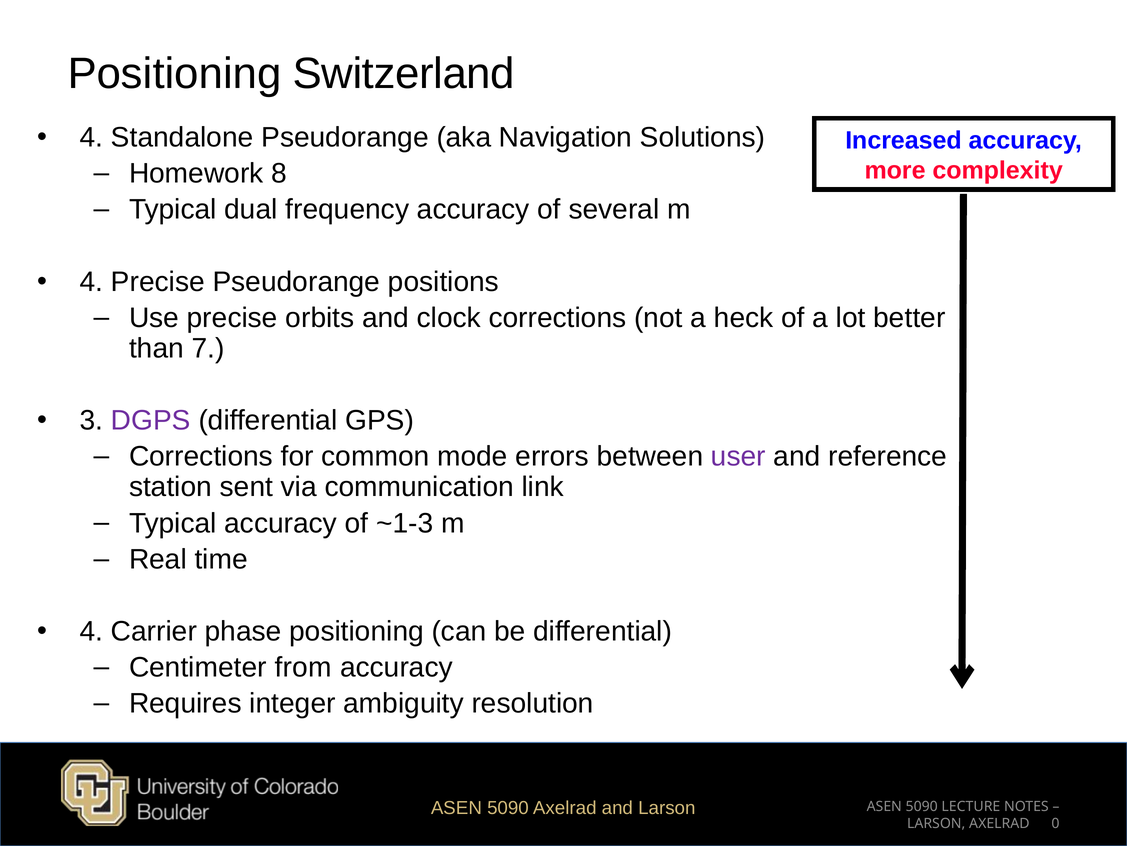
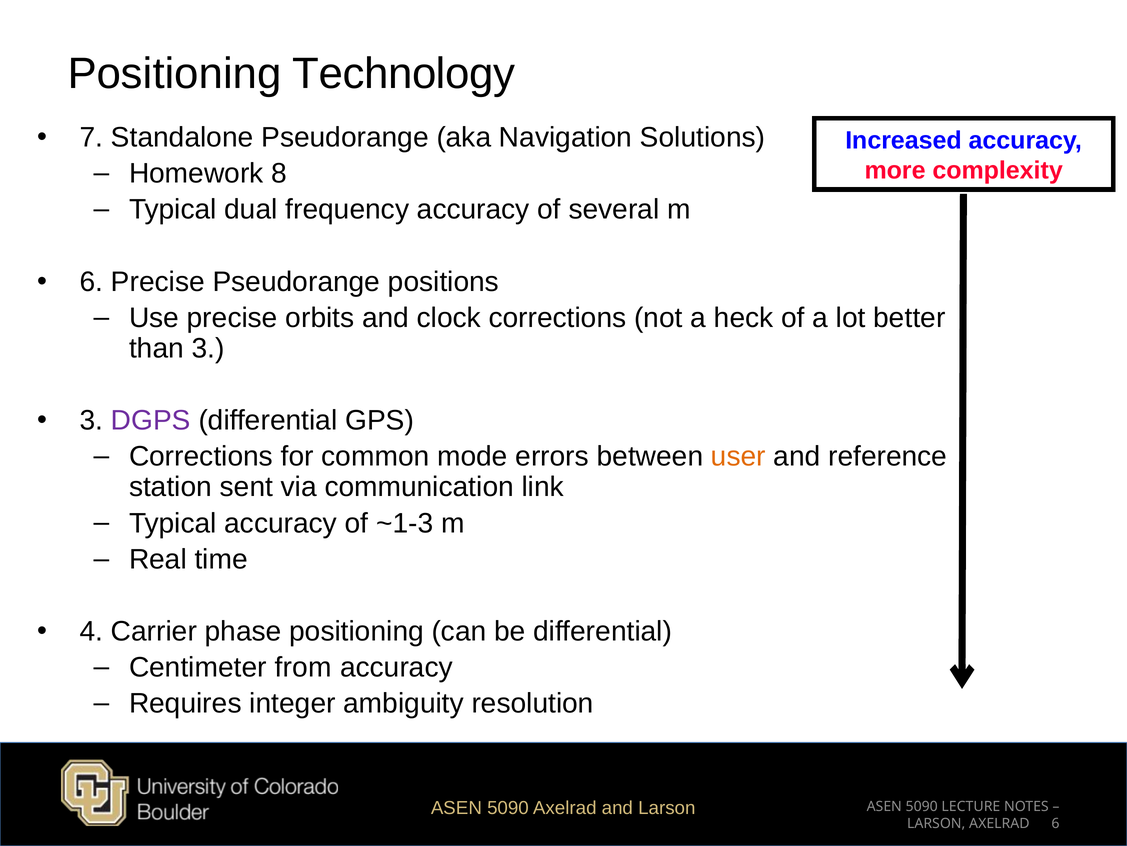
Switzerland: Switzerland -> Technology (404, 73)
4: 4 -> 7 (91, 137)
4: 4 -> 6 (91, 282)
than 7: 7 -> 3 (208, 348)
user colour: purple -> orange (738, 456)
AXELRAD 0: 0 -> 6 (1056, 823)
